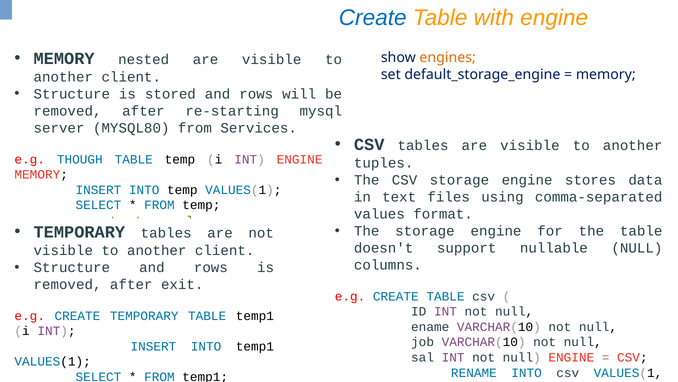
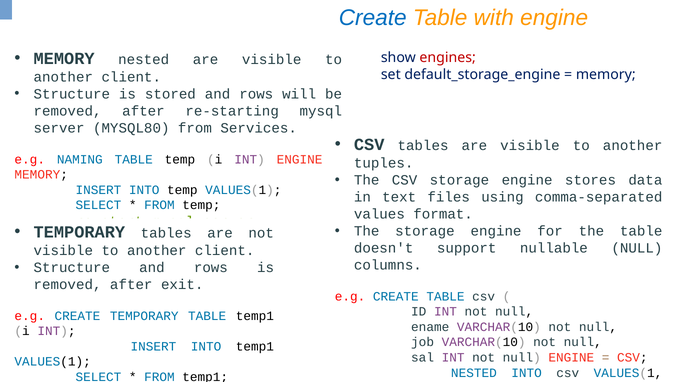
engines colour: orange -> red (448, 57)
THOUGH: THOUGH -> NAMING (80, 159)
RENAME: RENAME -> NESTED (474, 372)
